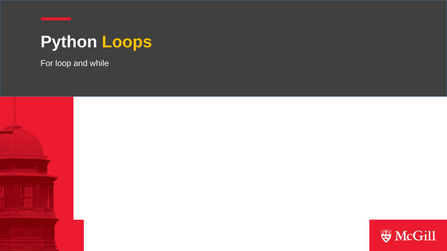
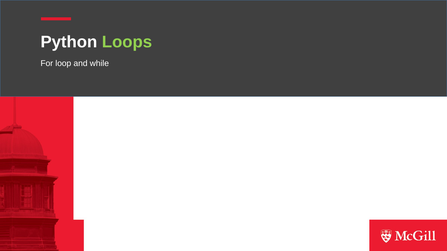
Loops colour: yellow -> light green (127, 42)
